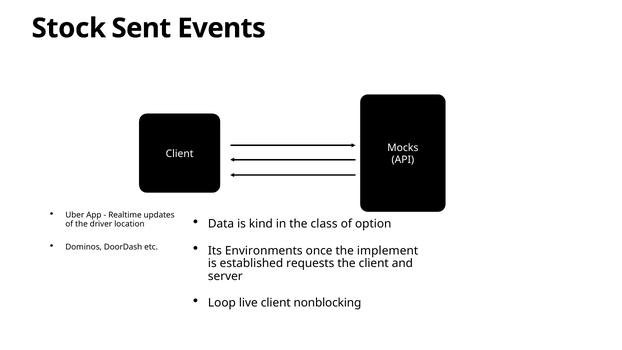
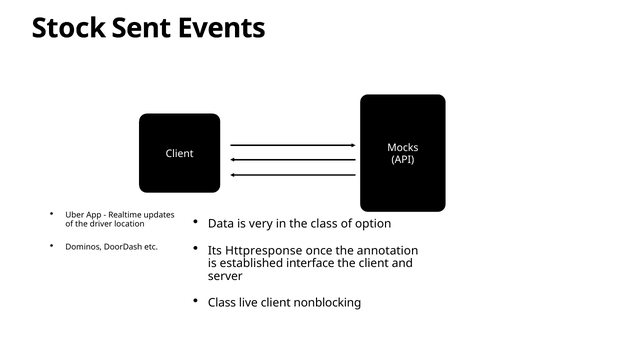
kind: kind -> very (261, 224)
Environments: Environments -> Httpresponse (264, 251)
implement: implement -> annotation (388, 251)
requests: requests -> interface (310, 263)
Loop: Loop -> Class (222, 303)
